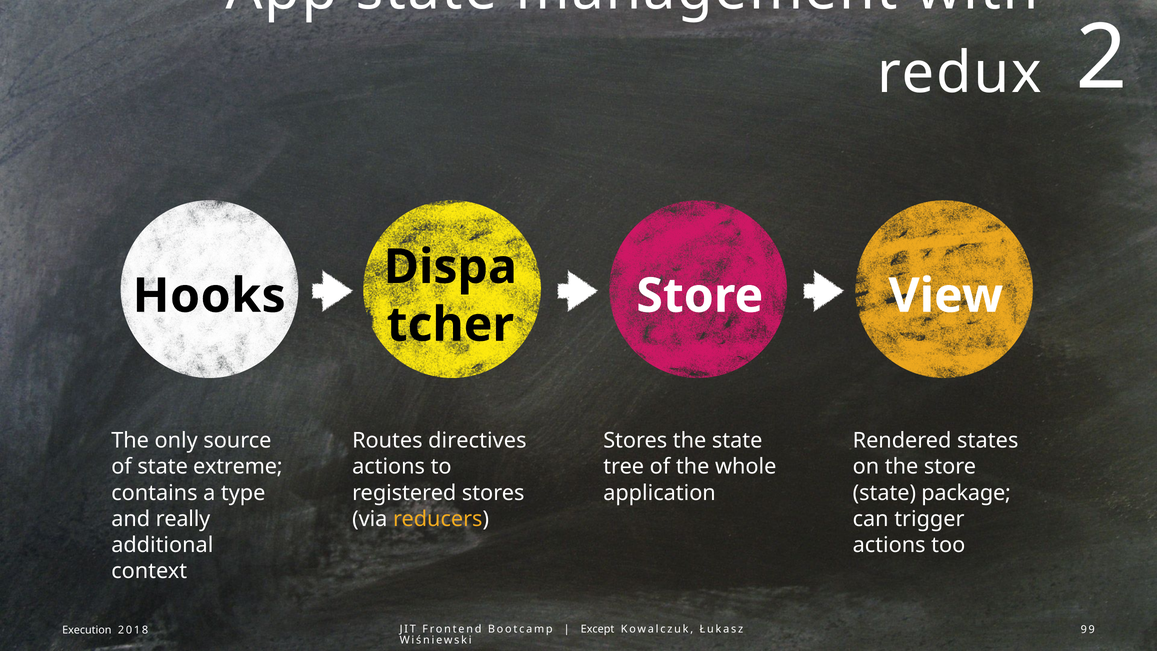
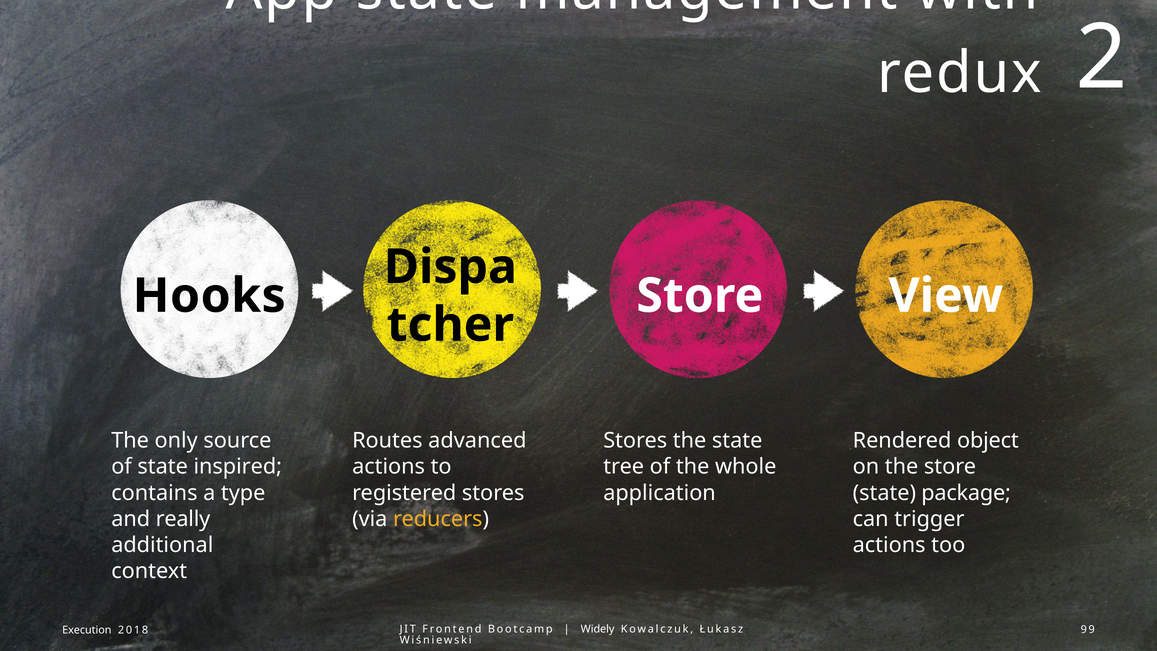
directives: directives -> advanced (477, 441)
states: states -> object (988, 441)
extreme: extreme -> inspired (238, 467)
Except: Except -> Widely (598, 629)
